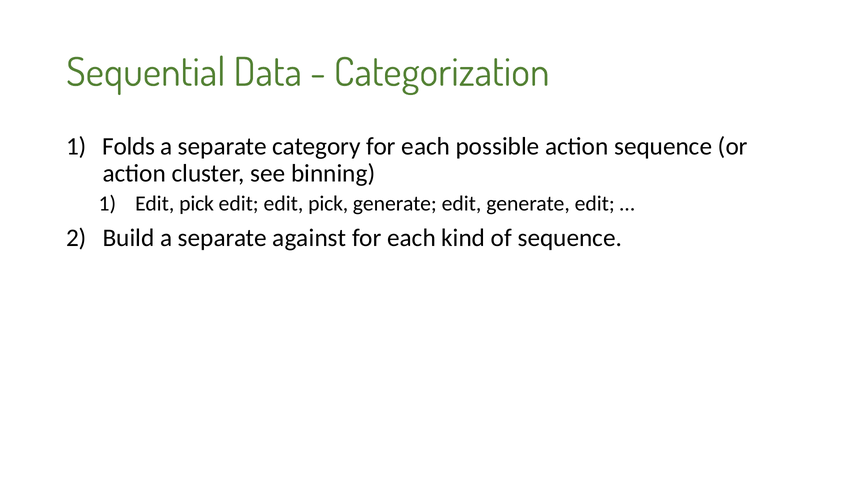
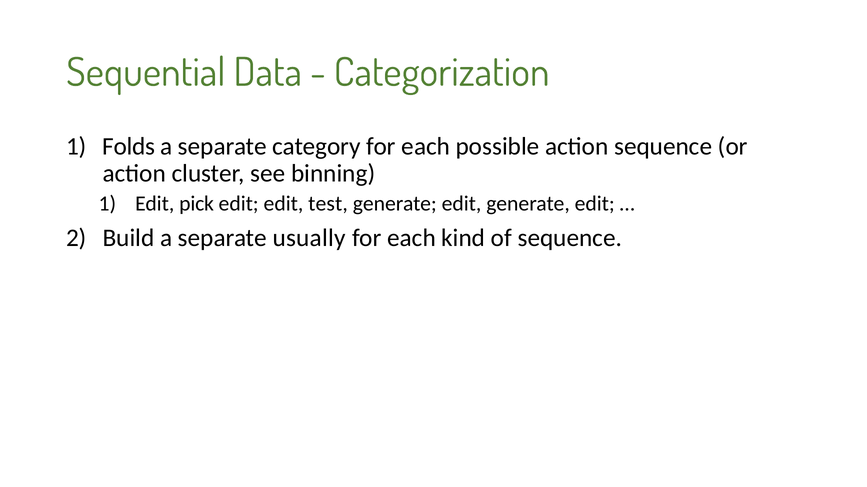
edit edit pick: pick -> test (328, 204)
against: against -> usually (309, 238)
